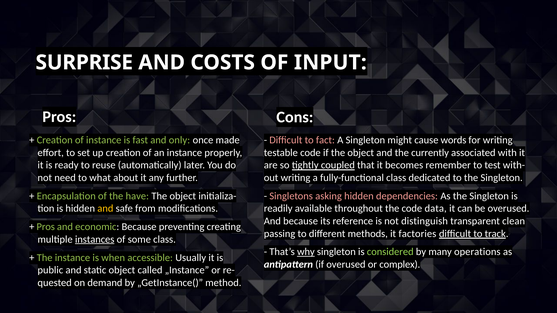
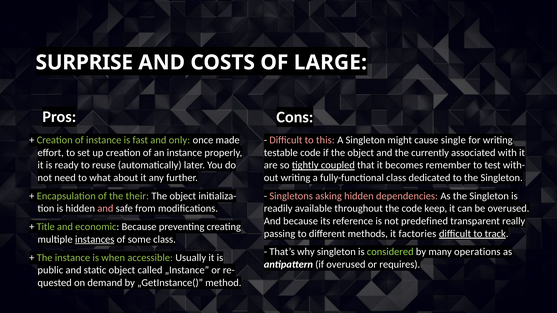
INPUT: INPUT -> LARGE (330, 63)
fact: fact -> this (325, 140)
words: words -> single (453, 140)
have: have -> their (137, 196)
and colour: yellow -> pink (105, 209)
data: data -> keep (436, 209)
distinguish: distinguish -> predefined (425, 221)
clean: clean -> really (514, 221)
Pros: Pros -> Title (46, 227)
why underline: present -> none (306, 252)
complex: complex -> requires (400, 265)
